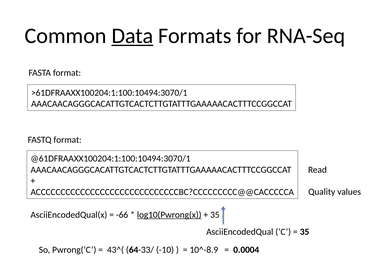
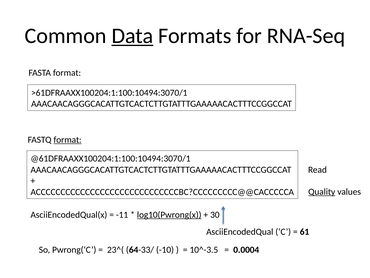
format underline: none -> present (68, 139)
Quality underline: none -> present (322, 191)
-66: -66 -> -11 (122, 214)
35: 35 -> 30 (215, 214)
35: 35 -> 61 (305, 231)
43^(: 43^( -> 23^( (116, 249)
10^-8.9: 10^-8.9 -> 10^-3.5 (204, 249)
